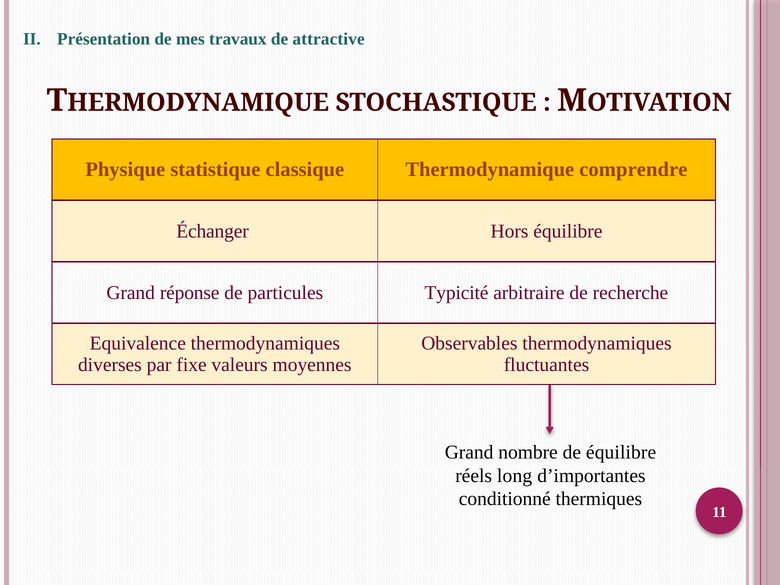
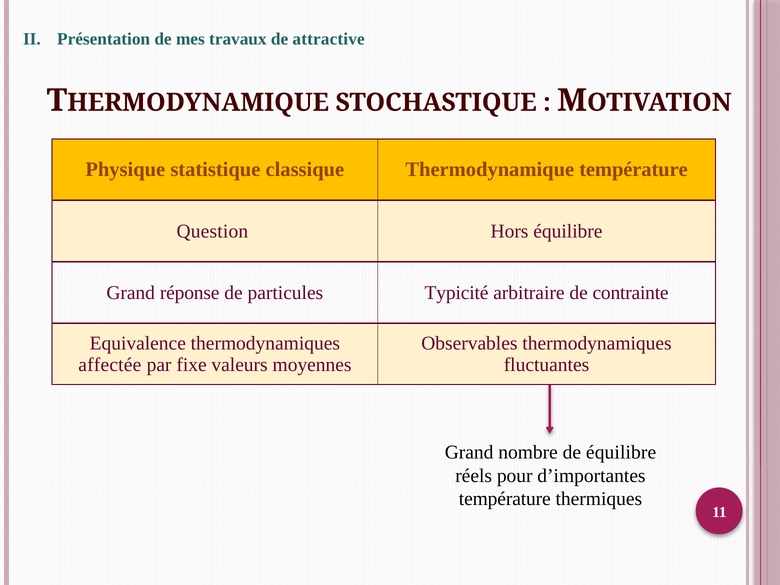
Thermodynamique comprendre: comprendre -> température (633, 170)
Échanger: Échanger -> Question (212, 231)
recherche: recherche -> contrainte (631, 293)
diverses: diverses -> affectée (110, 365)
long: long -> pour (515, 476)
conditionné: conditionné -> température (505, 499)
